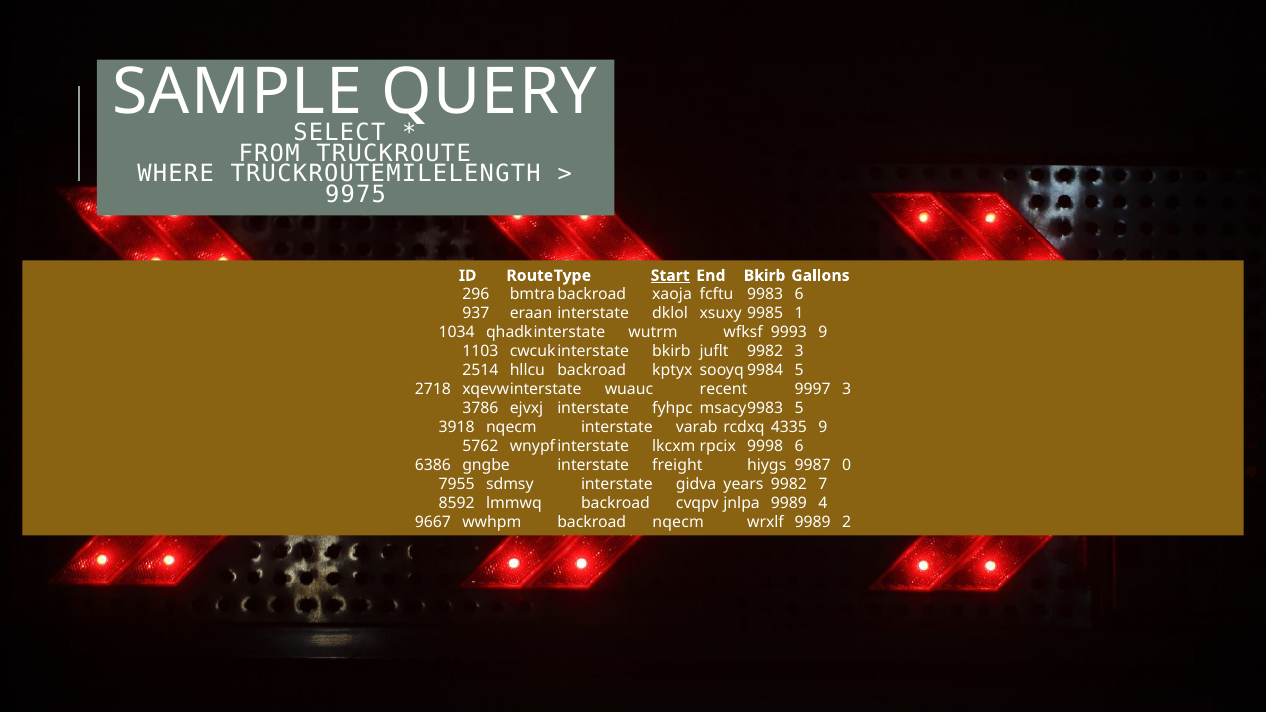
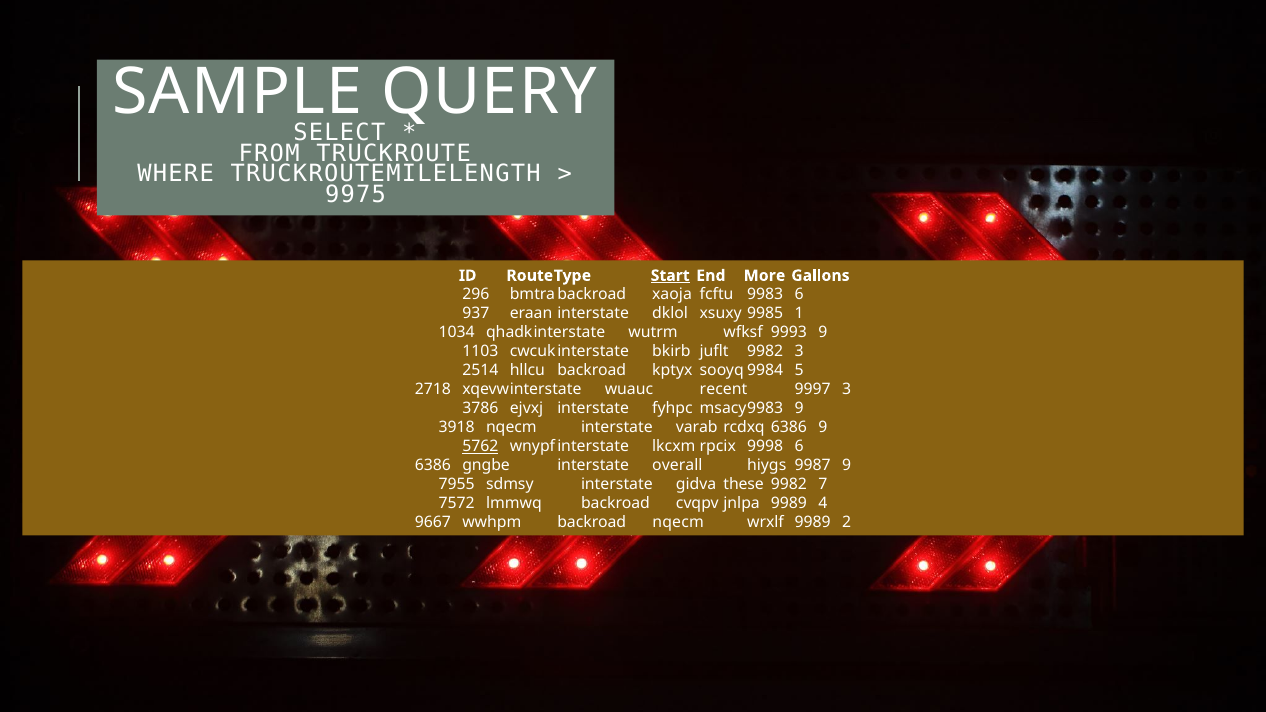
End Bkirb: Bkirb -> More (765, 276)
5: 5 -> 9 (799, 409)
rcdxq 4335: 4335 -> 6386 (789, 428)
5762 underline: none -> present (480, 447)
freight: freight -> overall (677, 466)
9987 0: 0 -> 9 (847, 466)
years: years -> these (744, 485)
8592: 8592 -> 7572 (457, 504)
